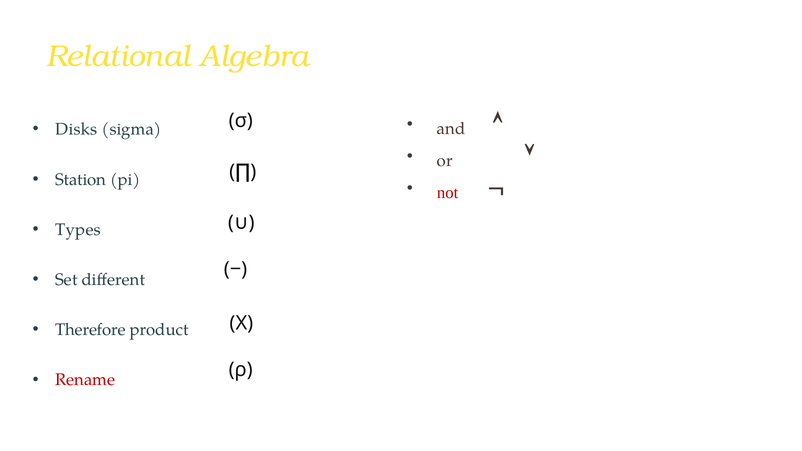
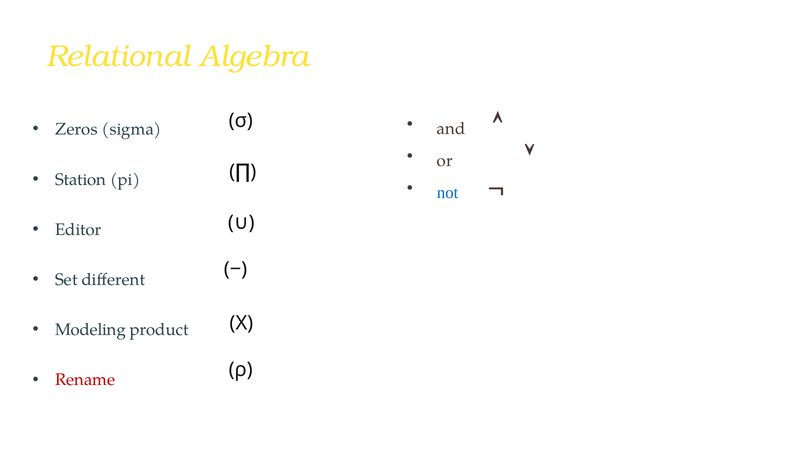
Disks: Disks -> Zeros (76, 129)
not colour: red -> blue (448, 193)
Types: Types -> Editor (78, 230)
Therefore: Therefore -> Modeling (90, 330)
